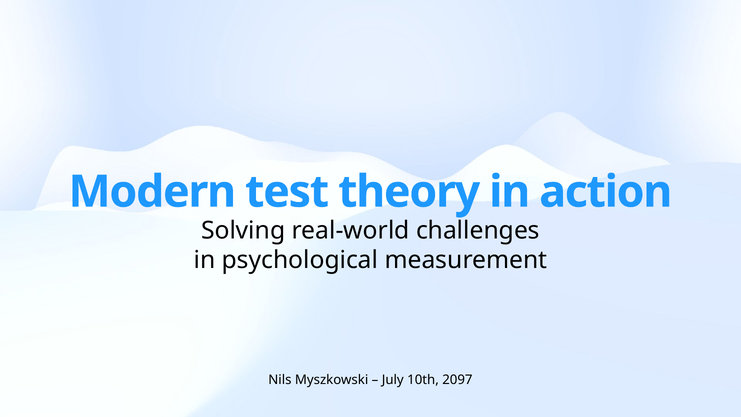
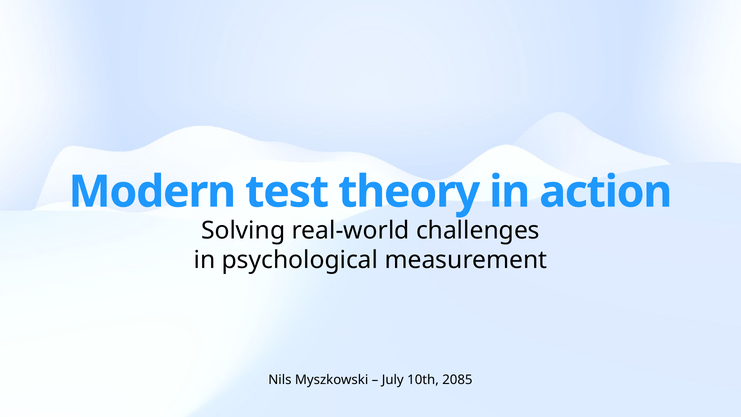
2097: 2097 -> 2085 (457, 380)
